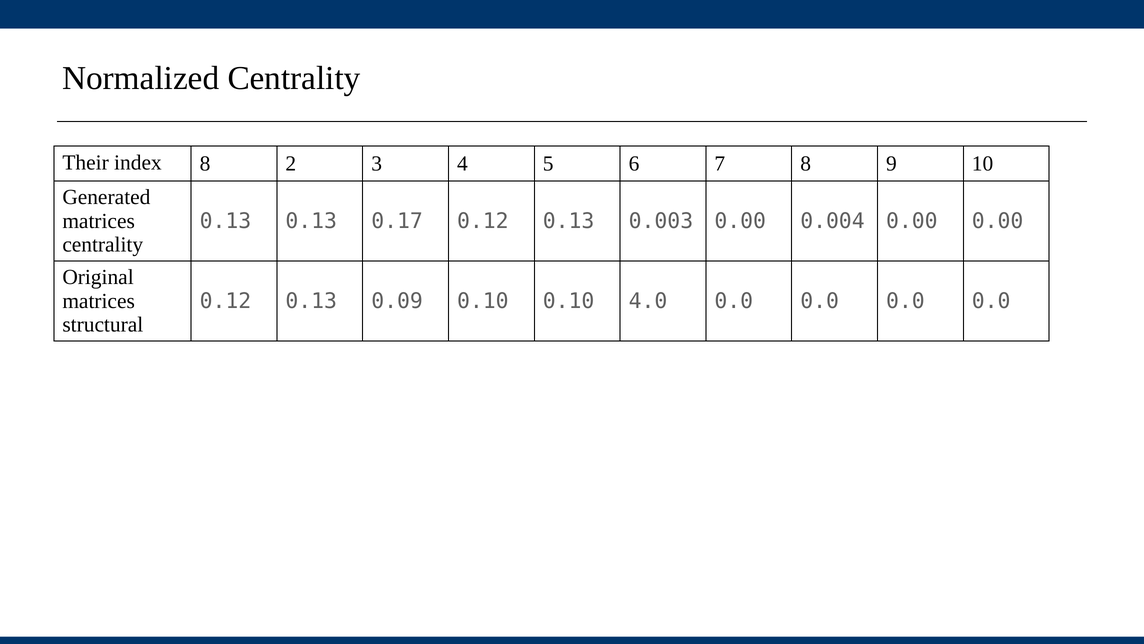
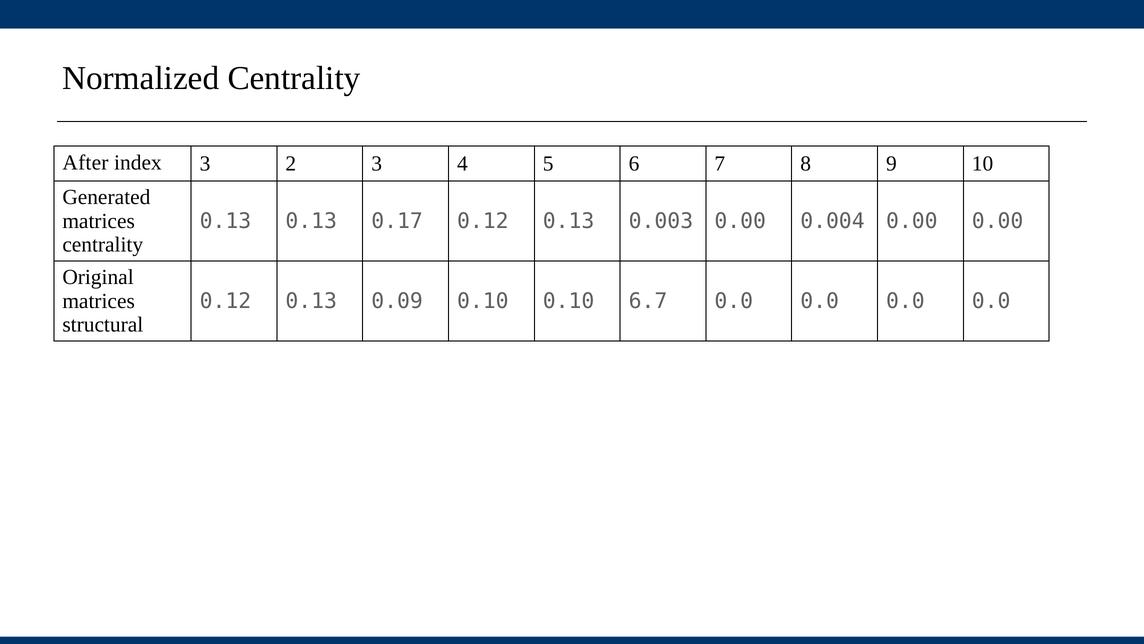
Their: Their -> After (85, 162)
index 8: 8 -> 3 (205, 164)
4.0: 4.0 -> 6.7 (648, 301)
